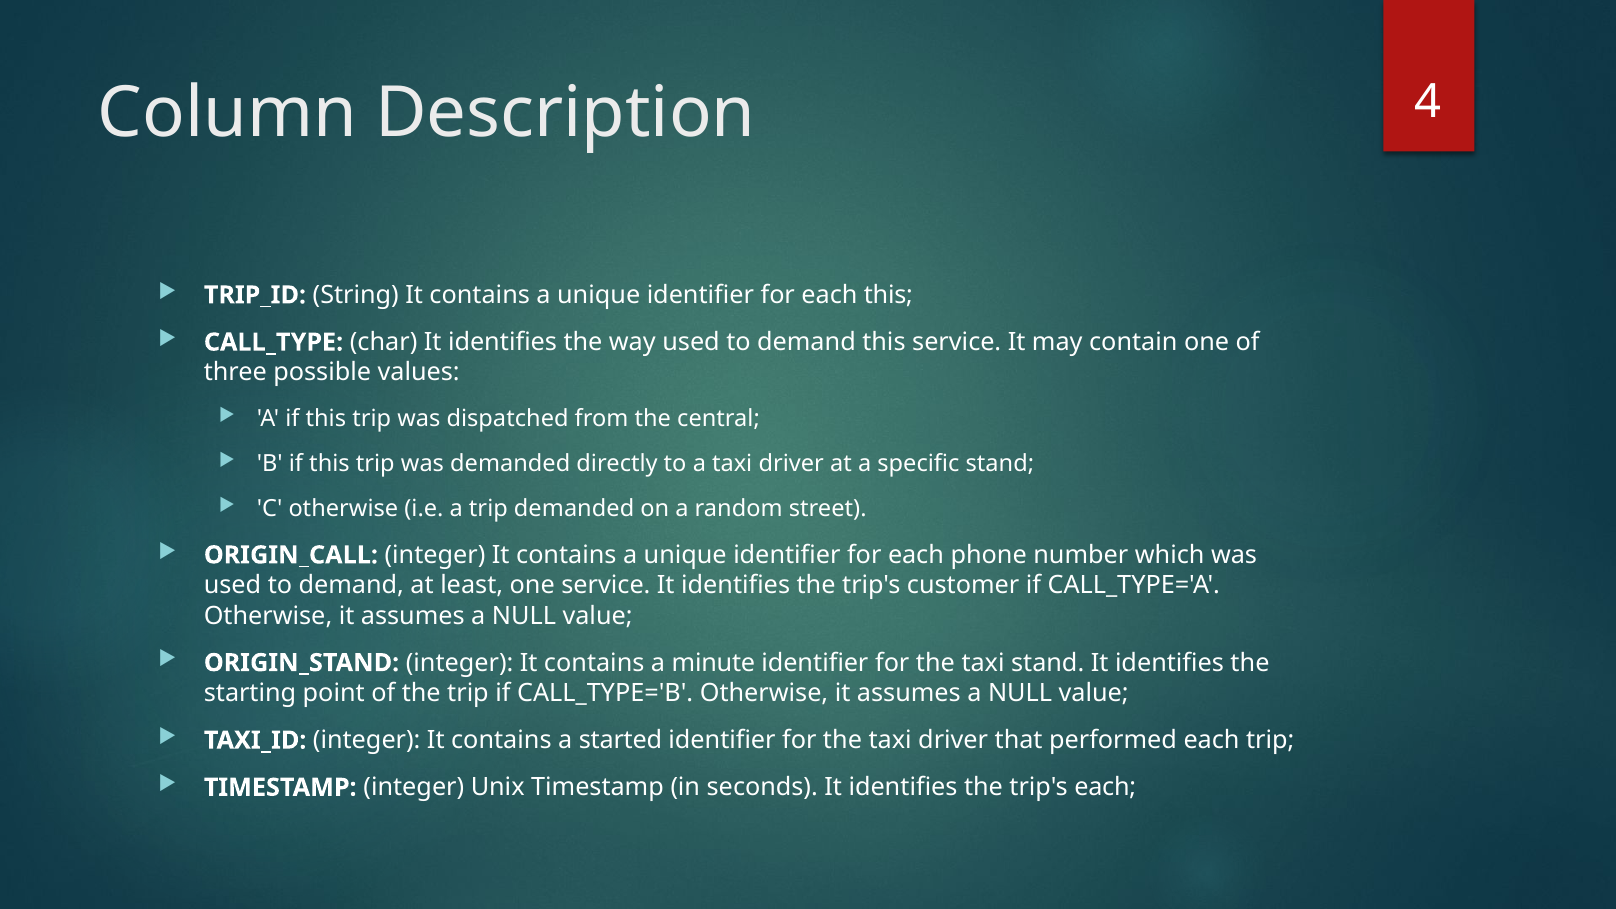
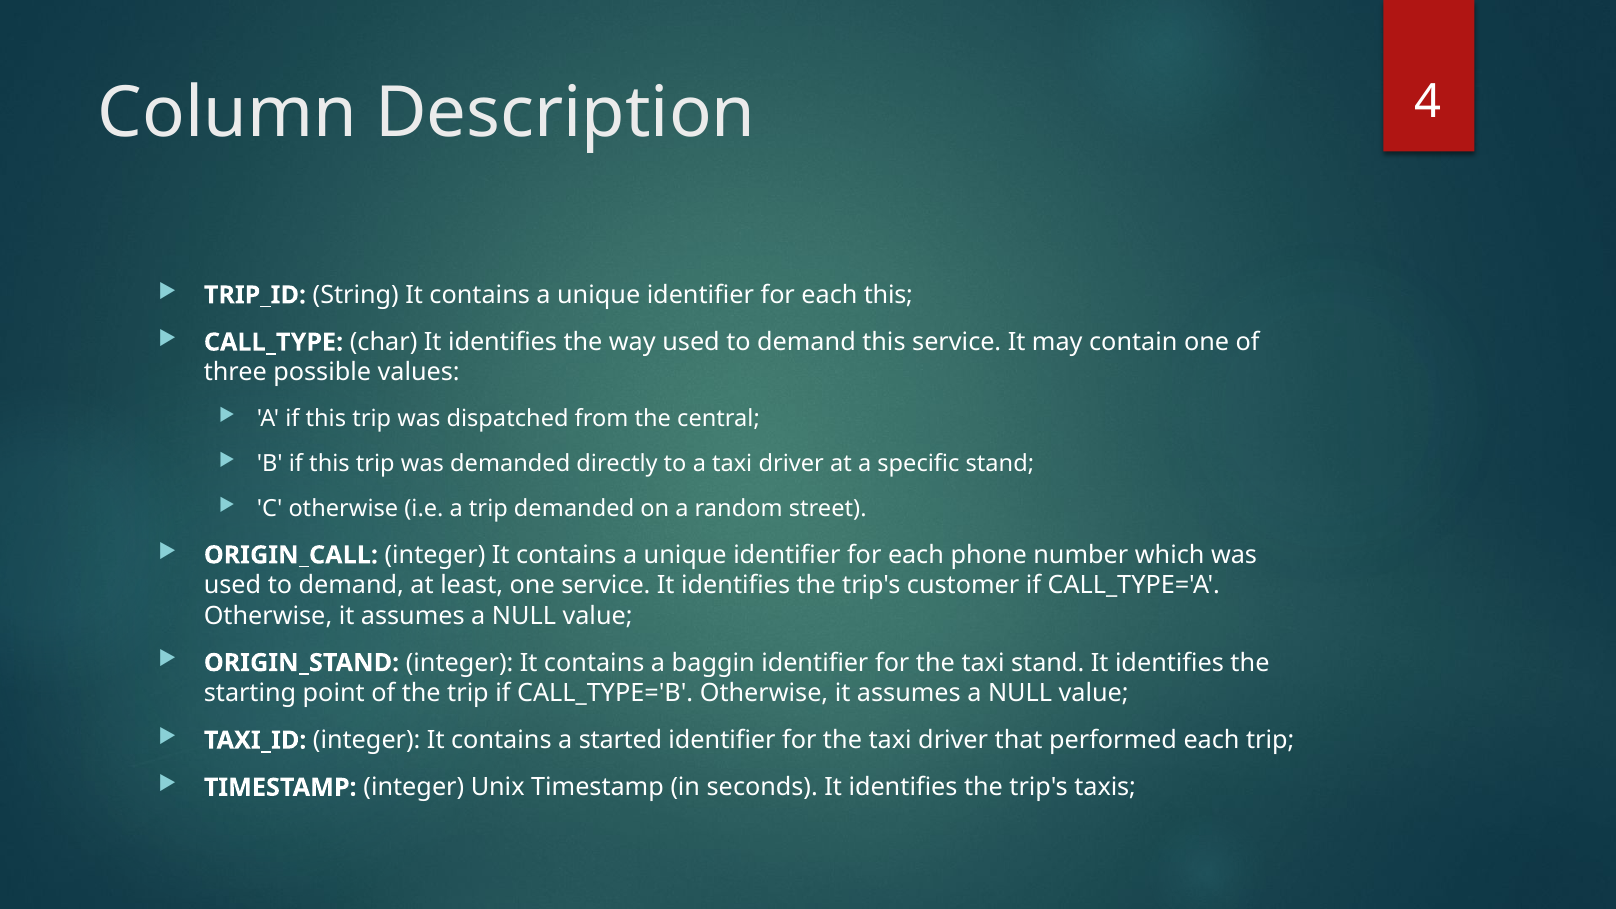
minute: minute -> baggin (713, 663)
trip's each: each -> taxis (1105, 787)
